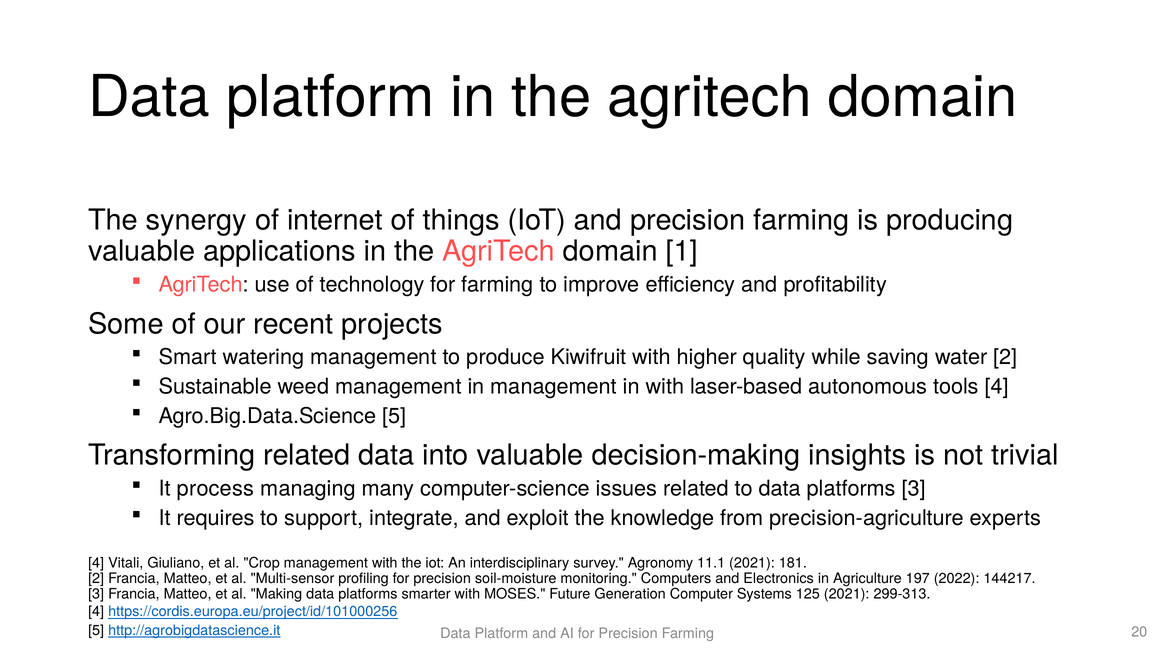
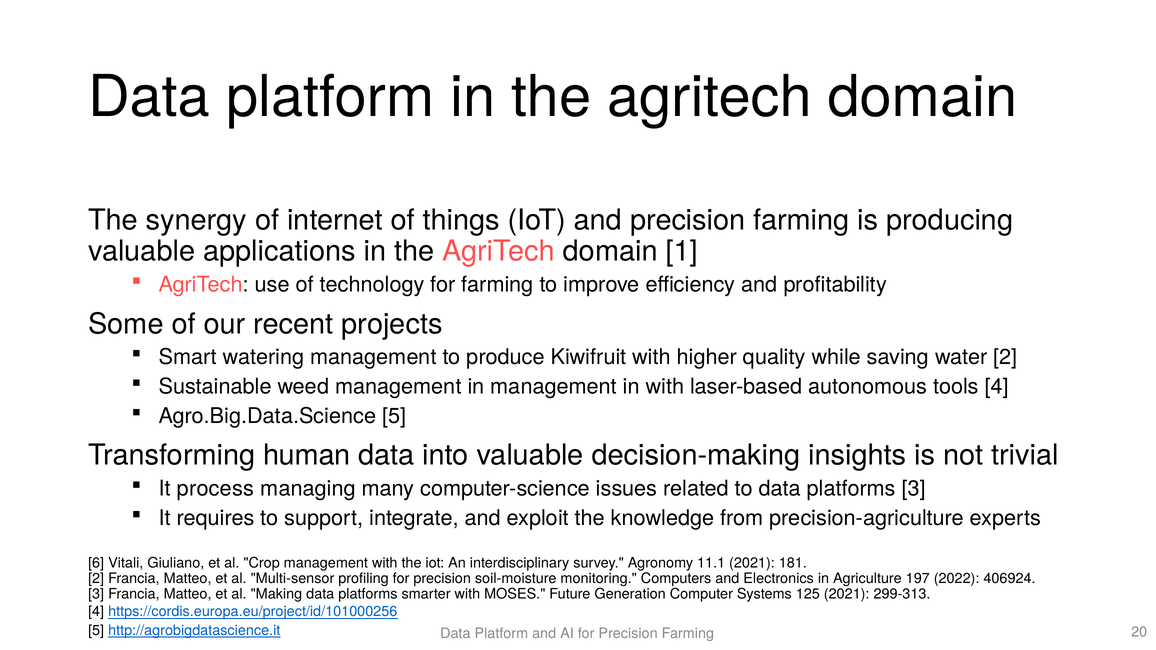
Transforming related: related -> human (307, 456)
4: 4 -> 6 (96, 563)
144217: 144217 -> 406924 (1010, 579)
